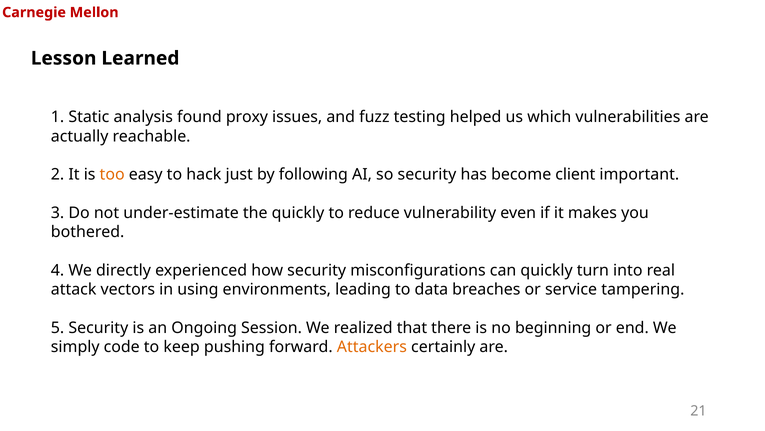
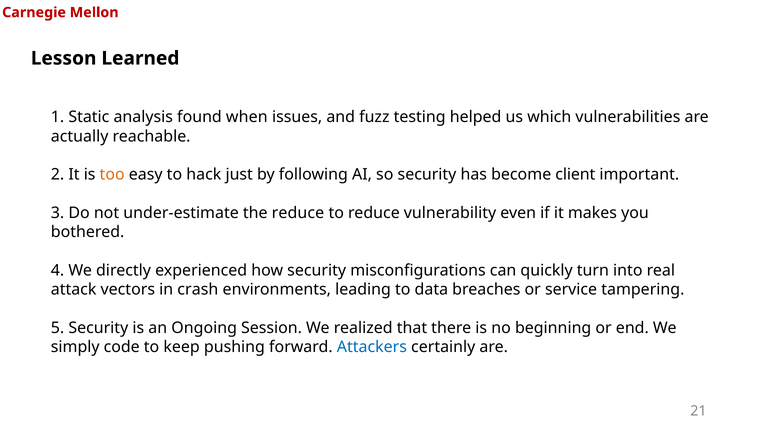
proxy: proxy -> when (247, 117)
the quickly: quickly -> reduce (298, 213)
using: using -> crash (198, 289)
Attackers colour: orange -> blue (372, 347)
